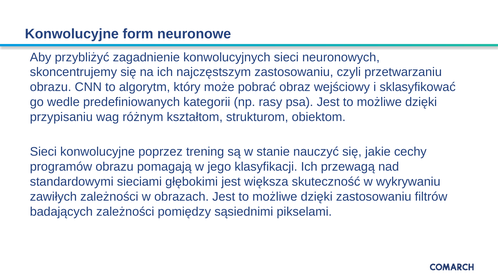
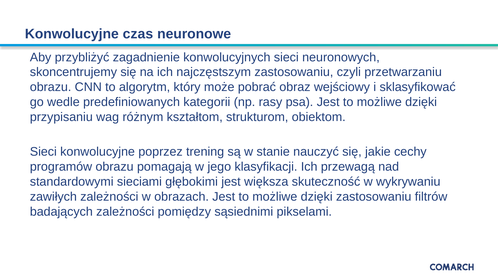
form: form -> czas (138, 34)
